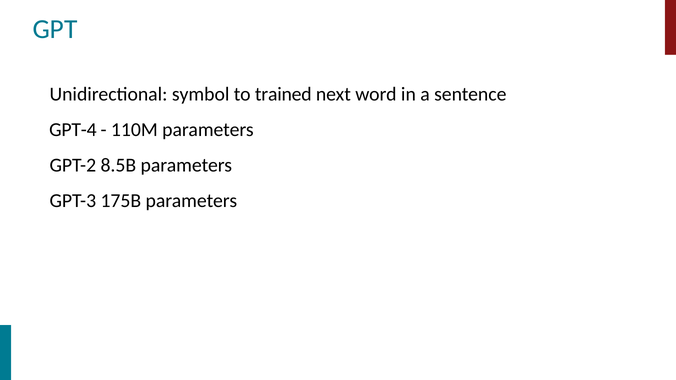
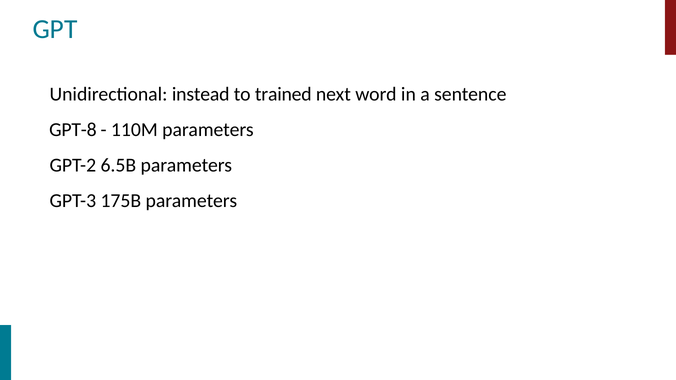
symbol: symbol -> instead (201, 95)
GPT-4: GPT-4 -> GPT-8 (73, 130)
8.5B: 8.5B -> 6.5B (118, 166)
